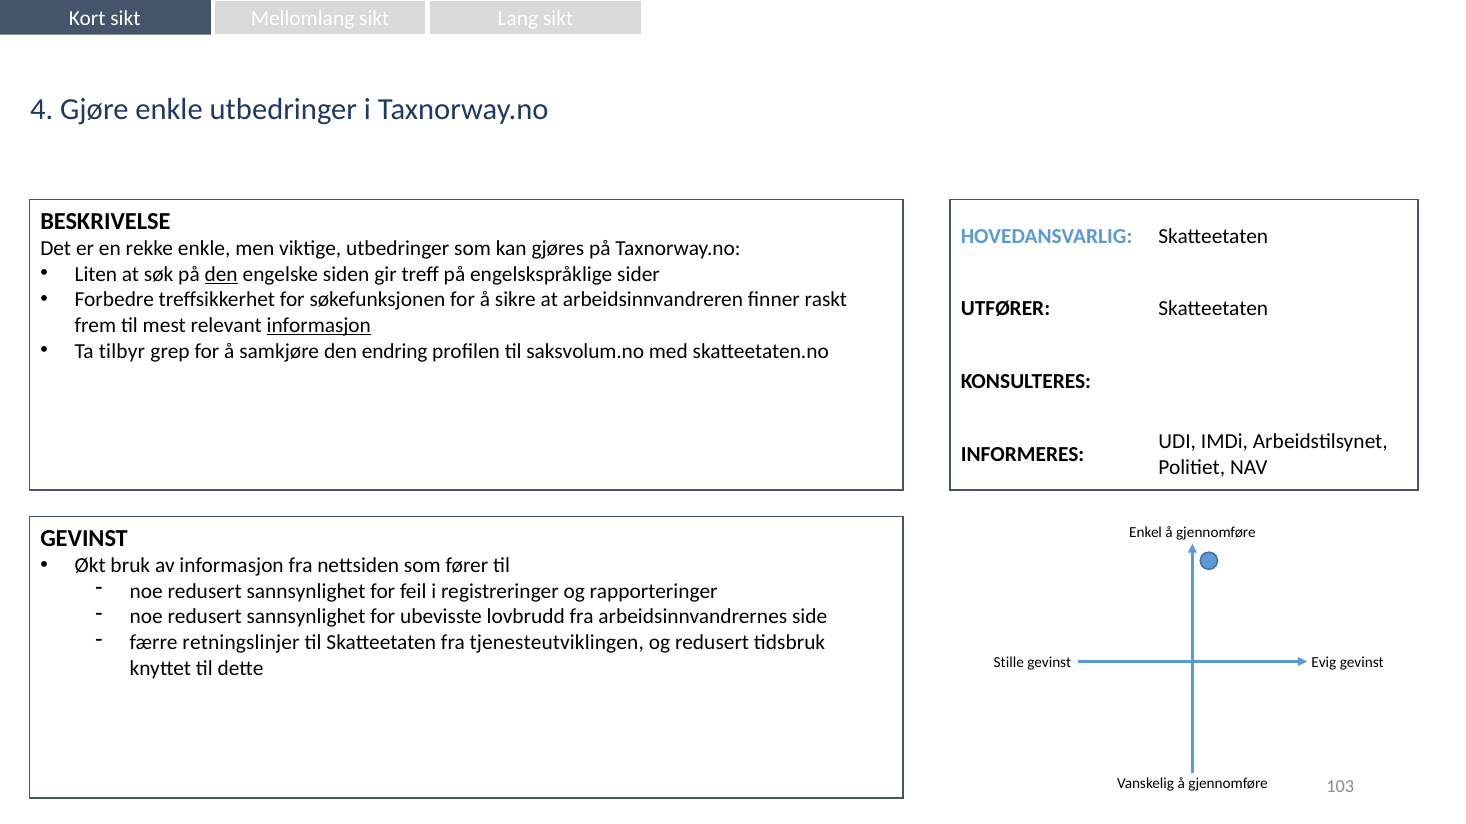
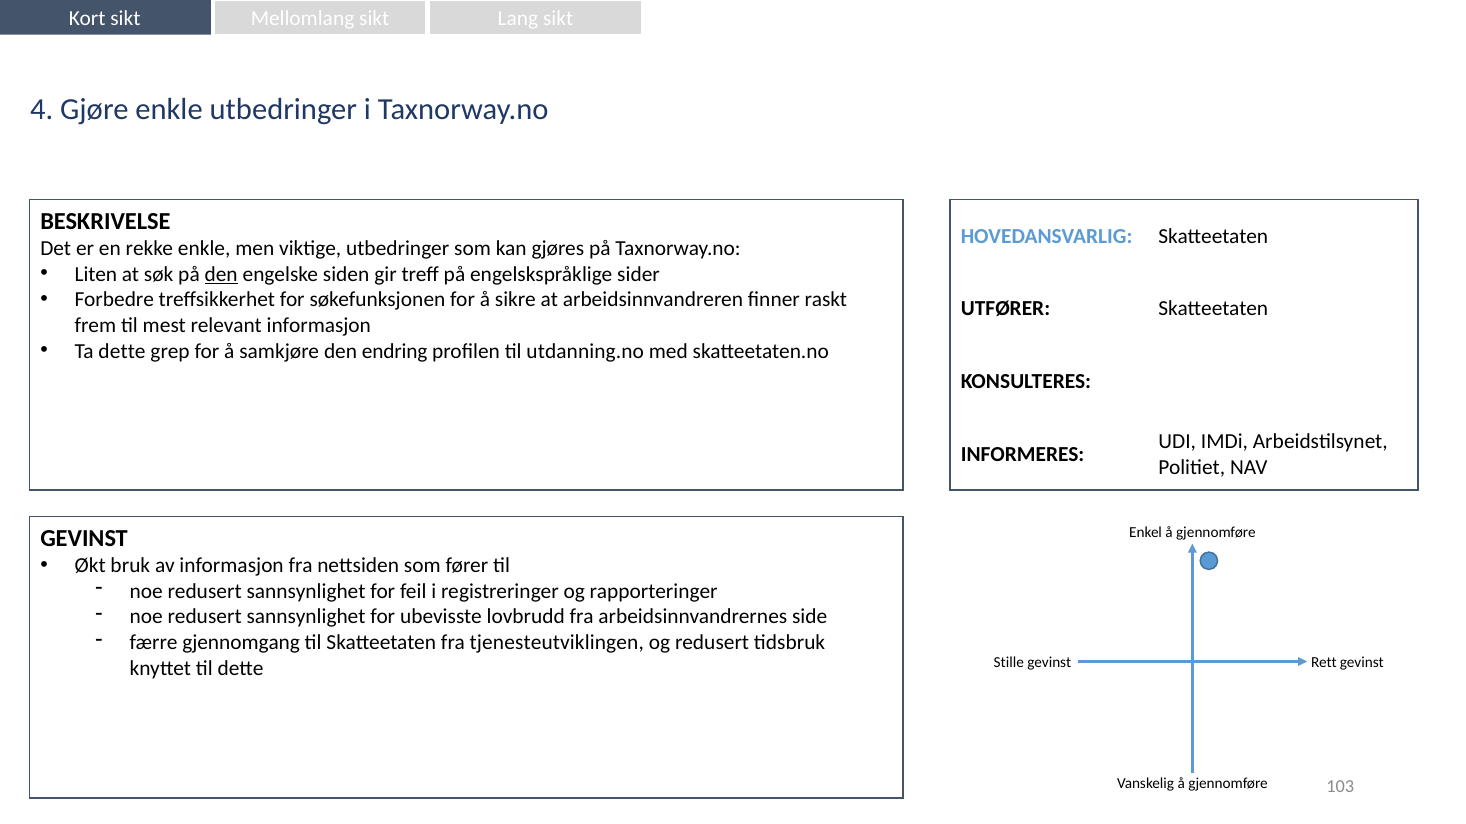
informasjon underline: present -> none (319, 326)
Ta tilbyr: tilbyr -> dette (122, 351)
saksvolum.no: saksvolum.no -> utdanning.no (585, 351)
retningslinjer: retningslinjer -> gjennomgang (241, 643)
Evig: Evig -> Rett (1324, 663)
